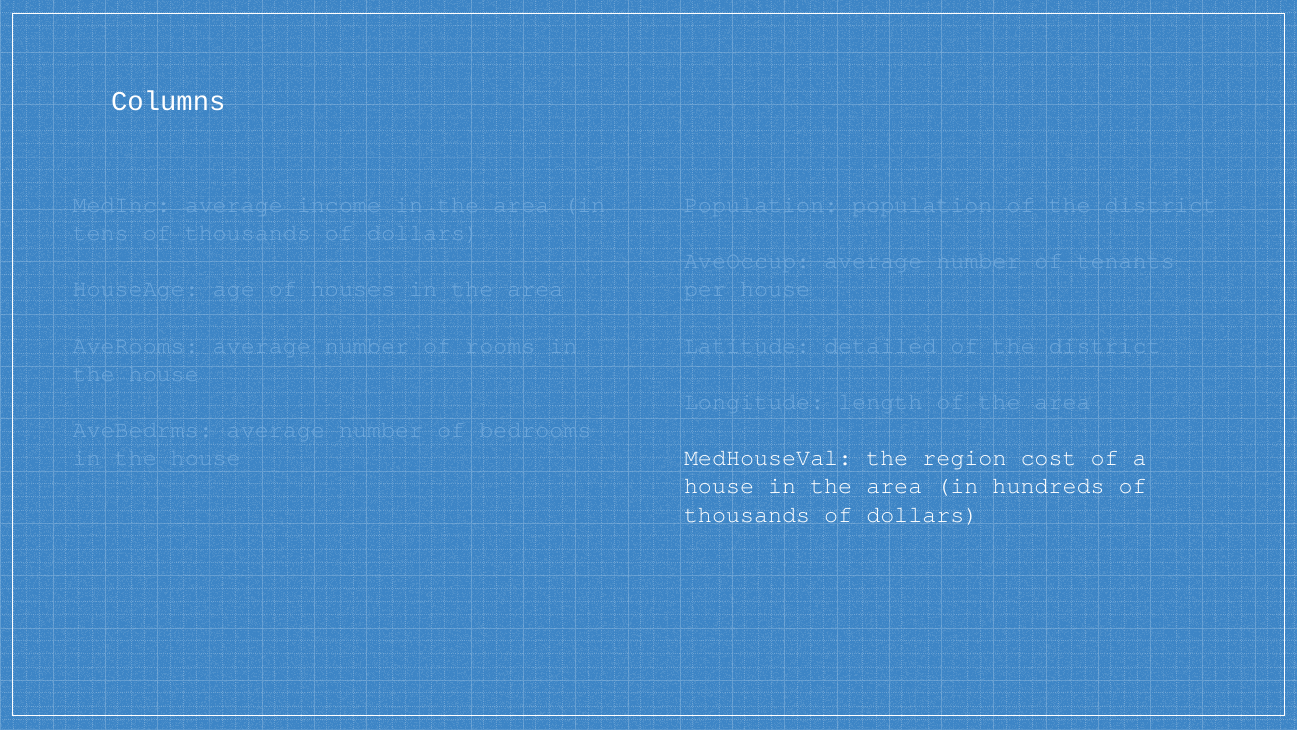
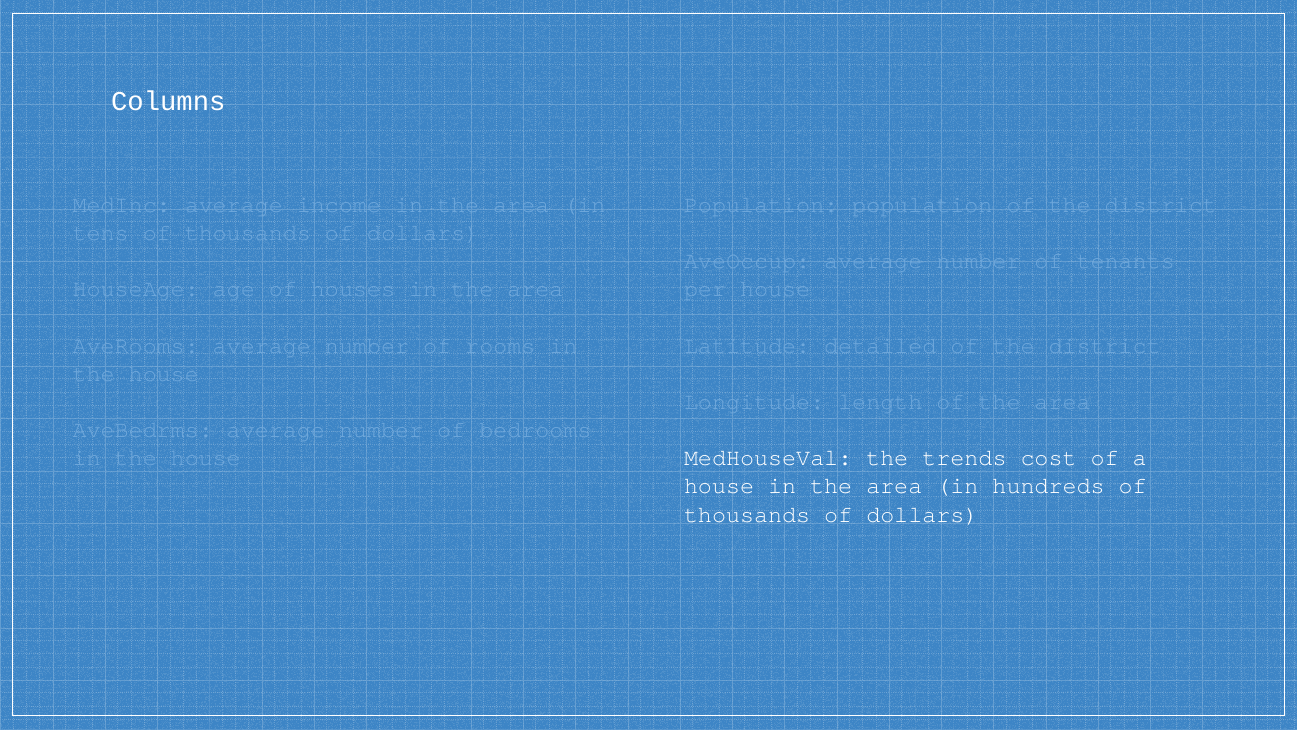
region: region -> trends (964, 458)
